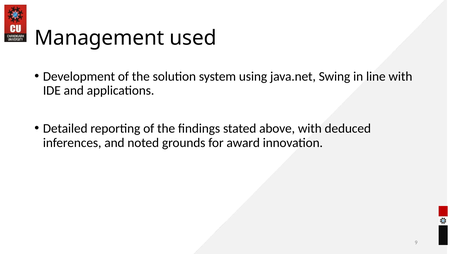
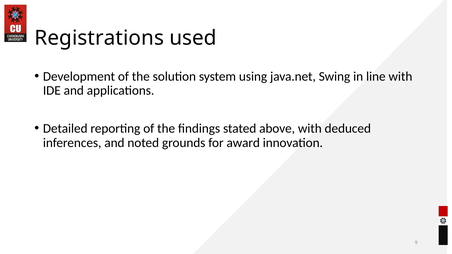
Management: Management -> Registrations (99, 38)
